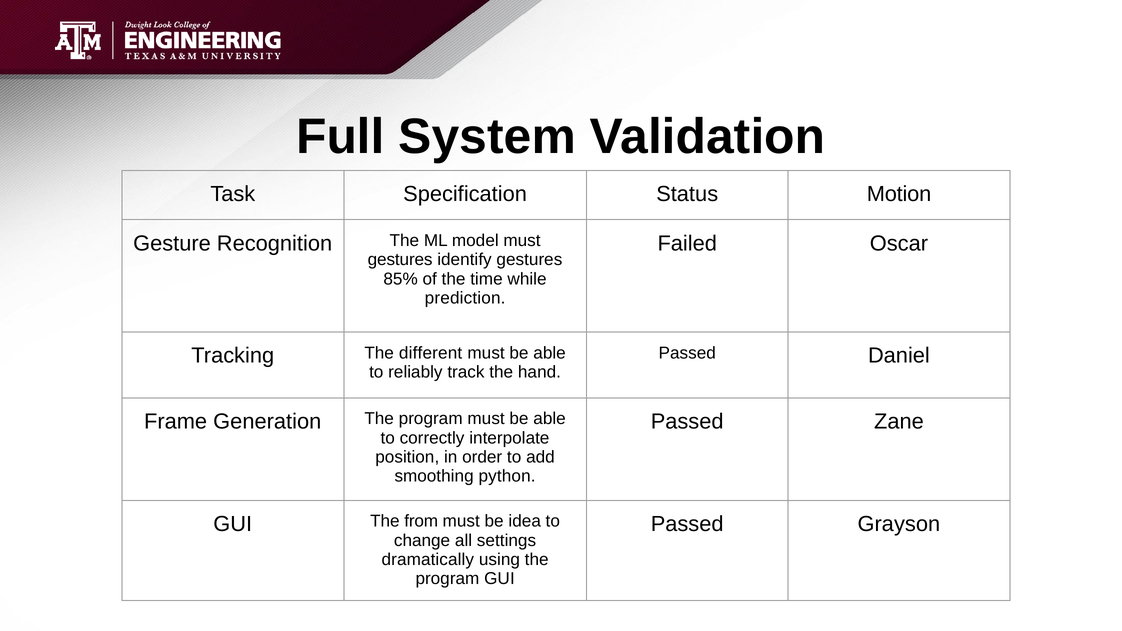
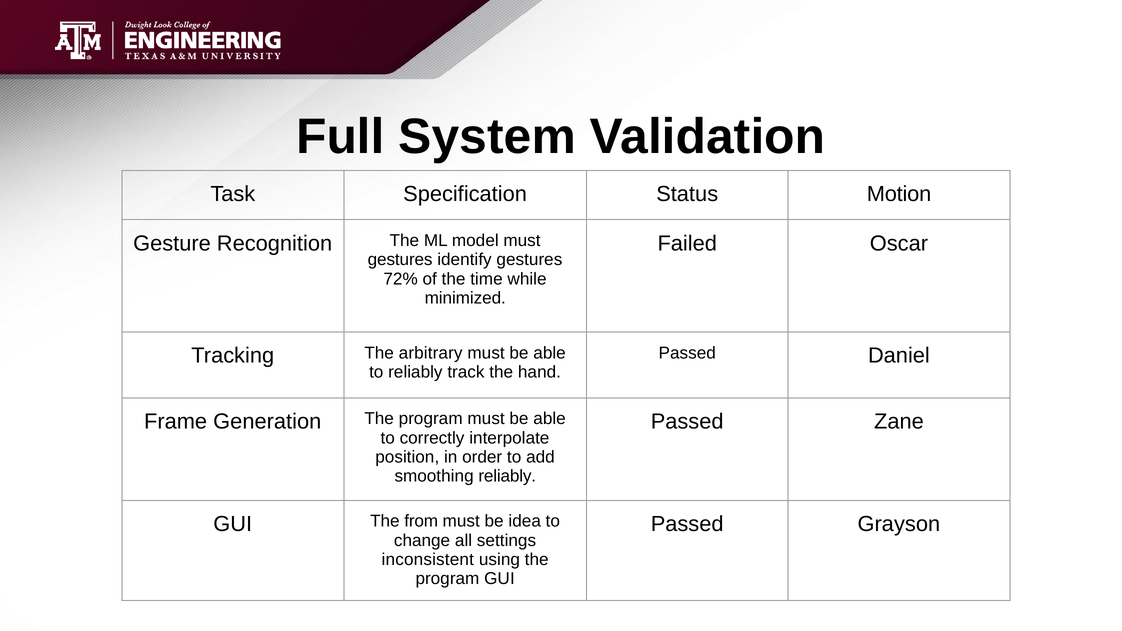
85%: 85% -> 72% (401, 279)
prediction: prediction -> minimized (465, 298)
different: different -> arbitrary (431, 353)
smoothing python: python -> reliably (507, 476)
dramatically: dramatically -> inconsistent (428, 560)
